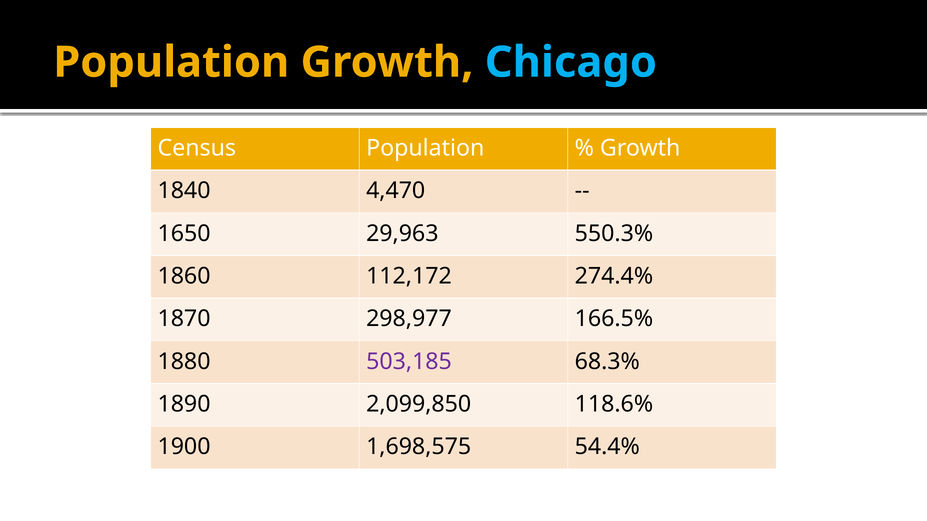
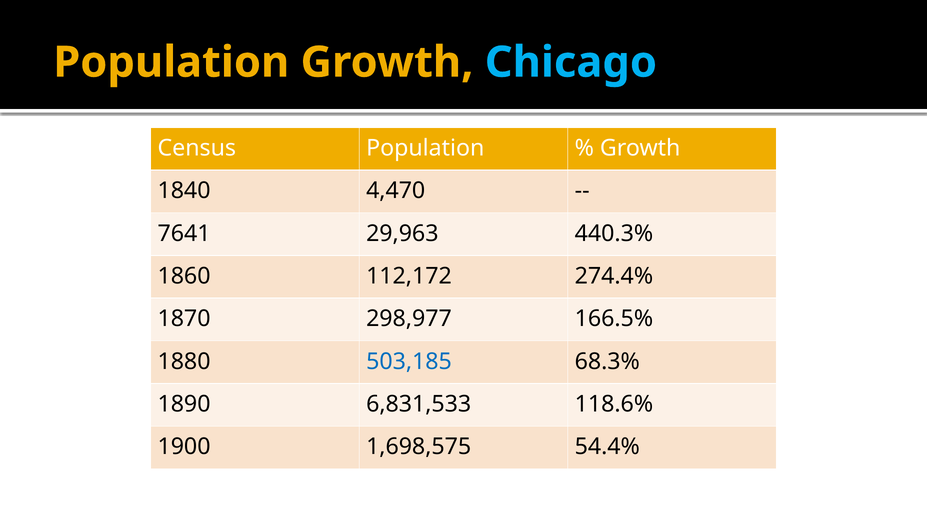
1650: 1650 -> 7641 (184, 234)
550.3%: 550.3% -> 440.3% (614, 234)
503,185 colour: purple -> blue (409, 362)
2,099,850: 2,099,850 -> 6,831,533 (419, 404)
